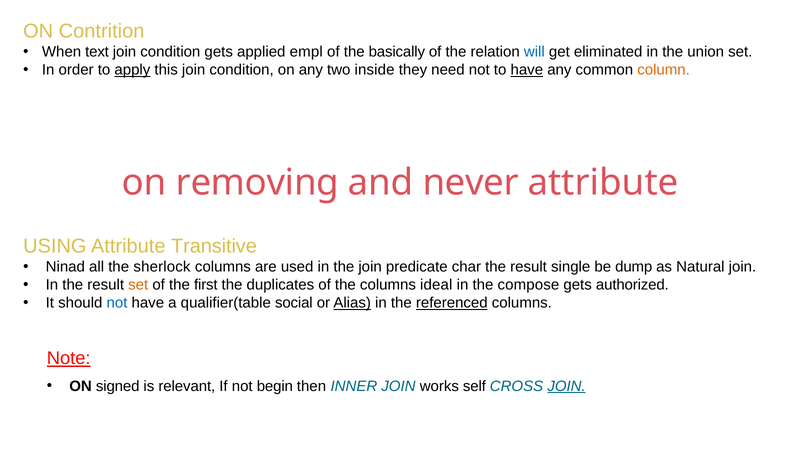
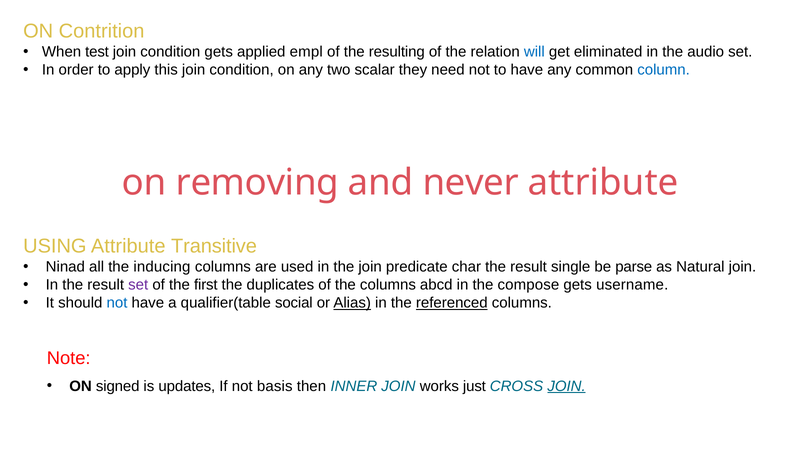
text: text -> test (97, 52)
basically: basically -> resulting (397, 52)
union: union -> audio (706, 52)
apply underline: present -> none (132, 70)
inside: inside -> scalar (375, 70)
have underline: present -> none (527, 70)
column colour: orange -> blue (664, 70)
sherlock: sherlock -> inducing (162, 267)
dump: dump -> parse (634, 267)
set colour: orange -> purple (138, 285)
ideal: ideal -> abcd (436, 285)
authorized: authorized -> username (632, 285)
Note underline: present -> none (69, 359)
relevant: relevant -> updates (187, 387)
begin: begin -> basis (275, 387)
self: self -> just (474, 387)
